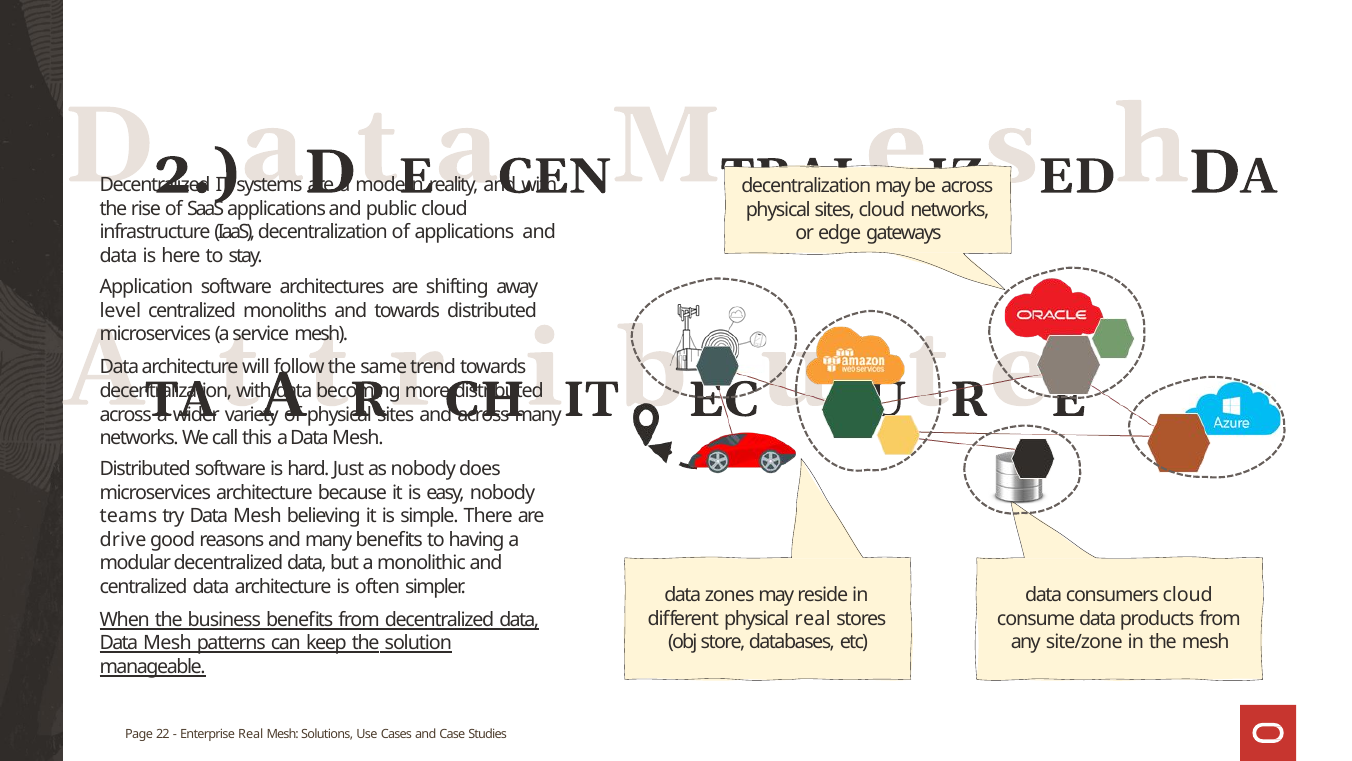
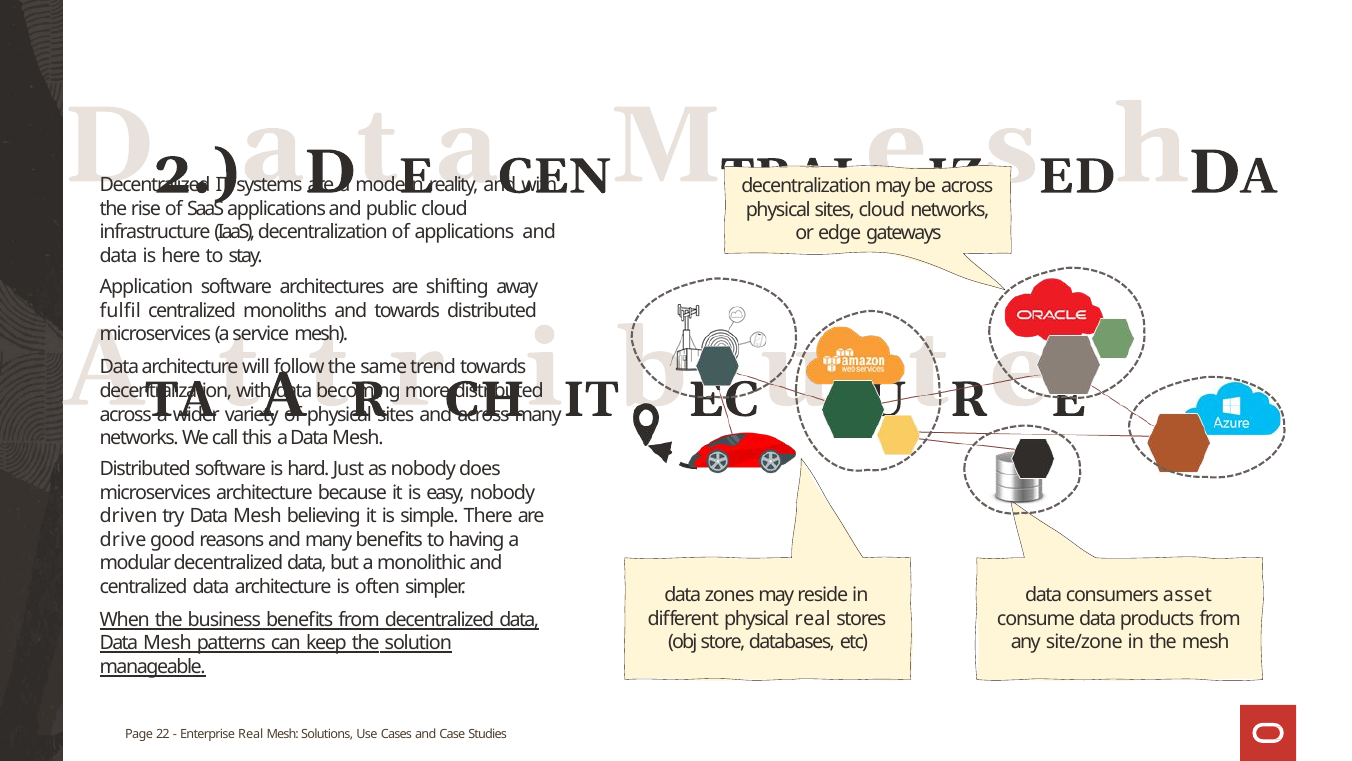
level: level -> fulfil (120, 310)
teams: teams -> driven (129, 516)
consumers cloud: cloud -> asset (1187, 595)
